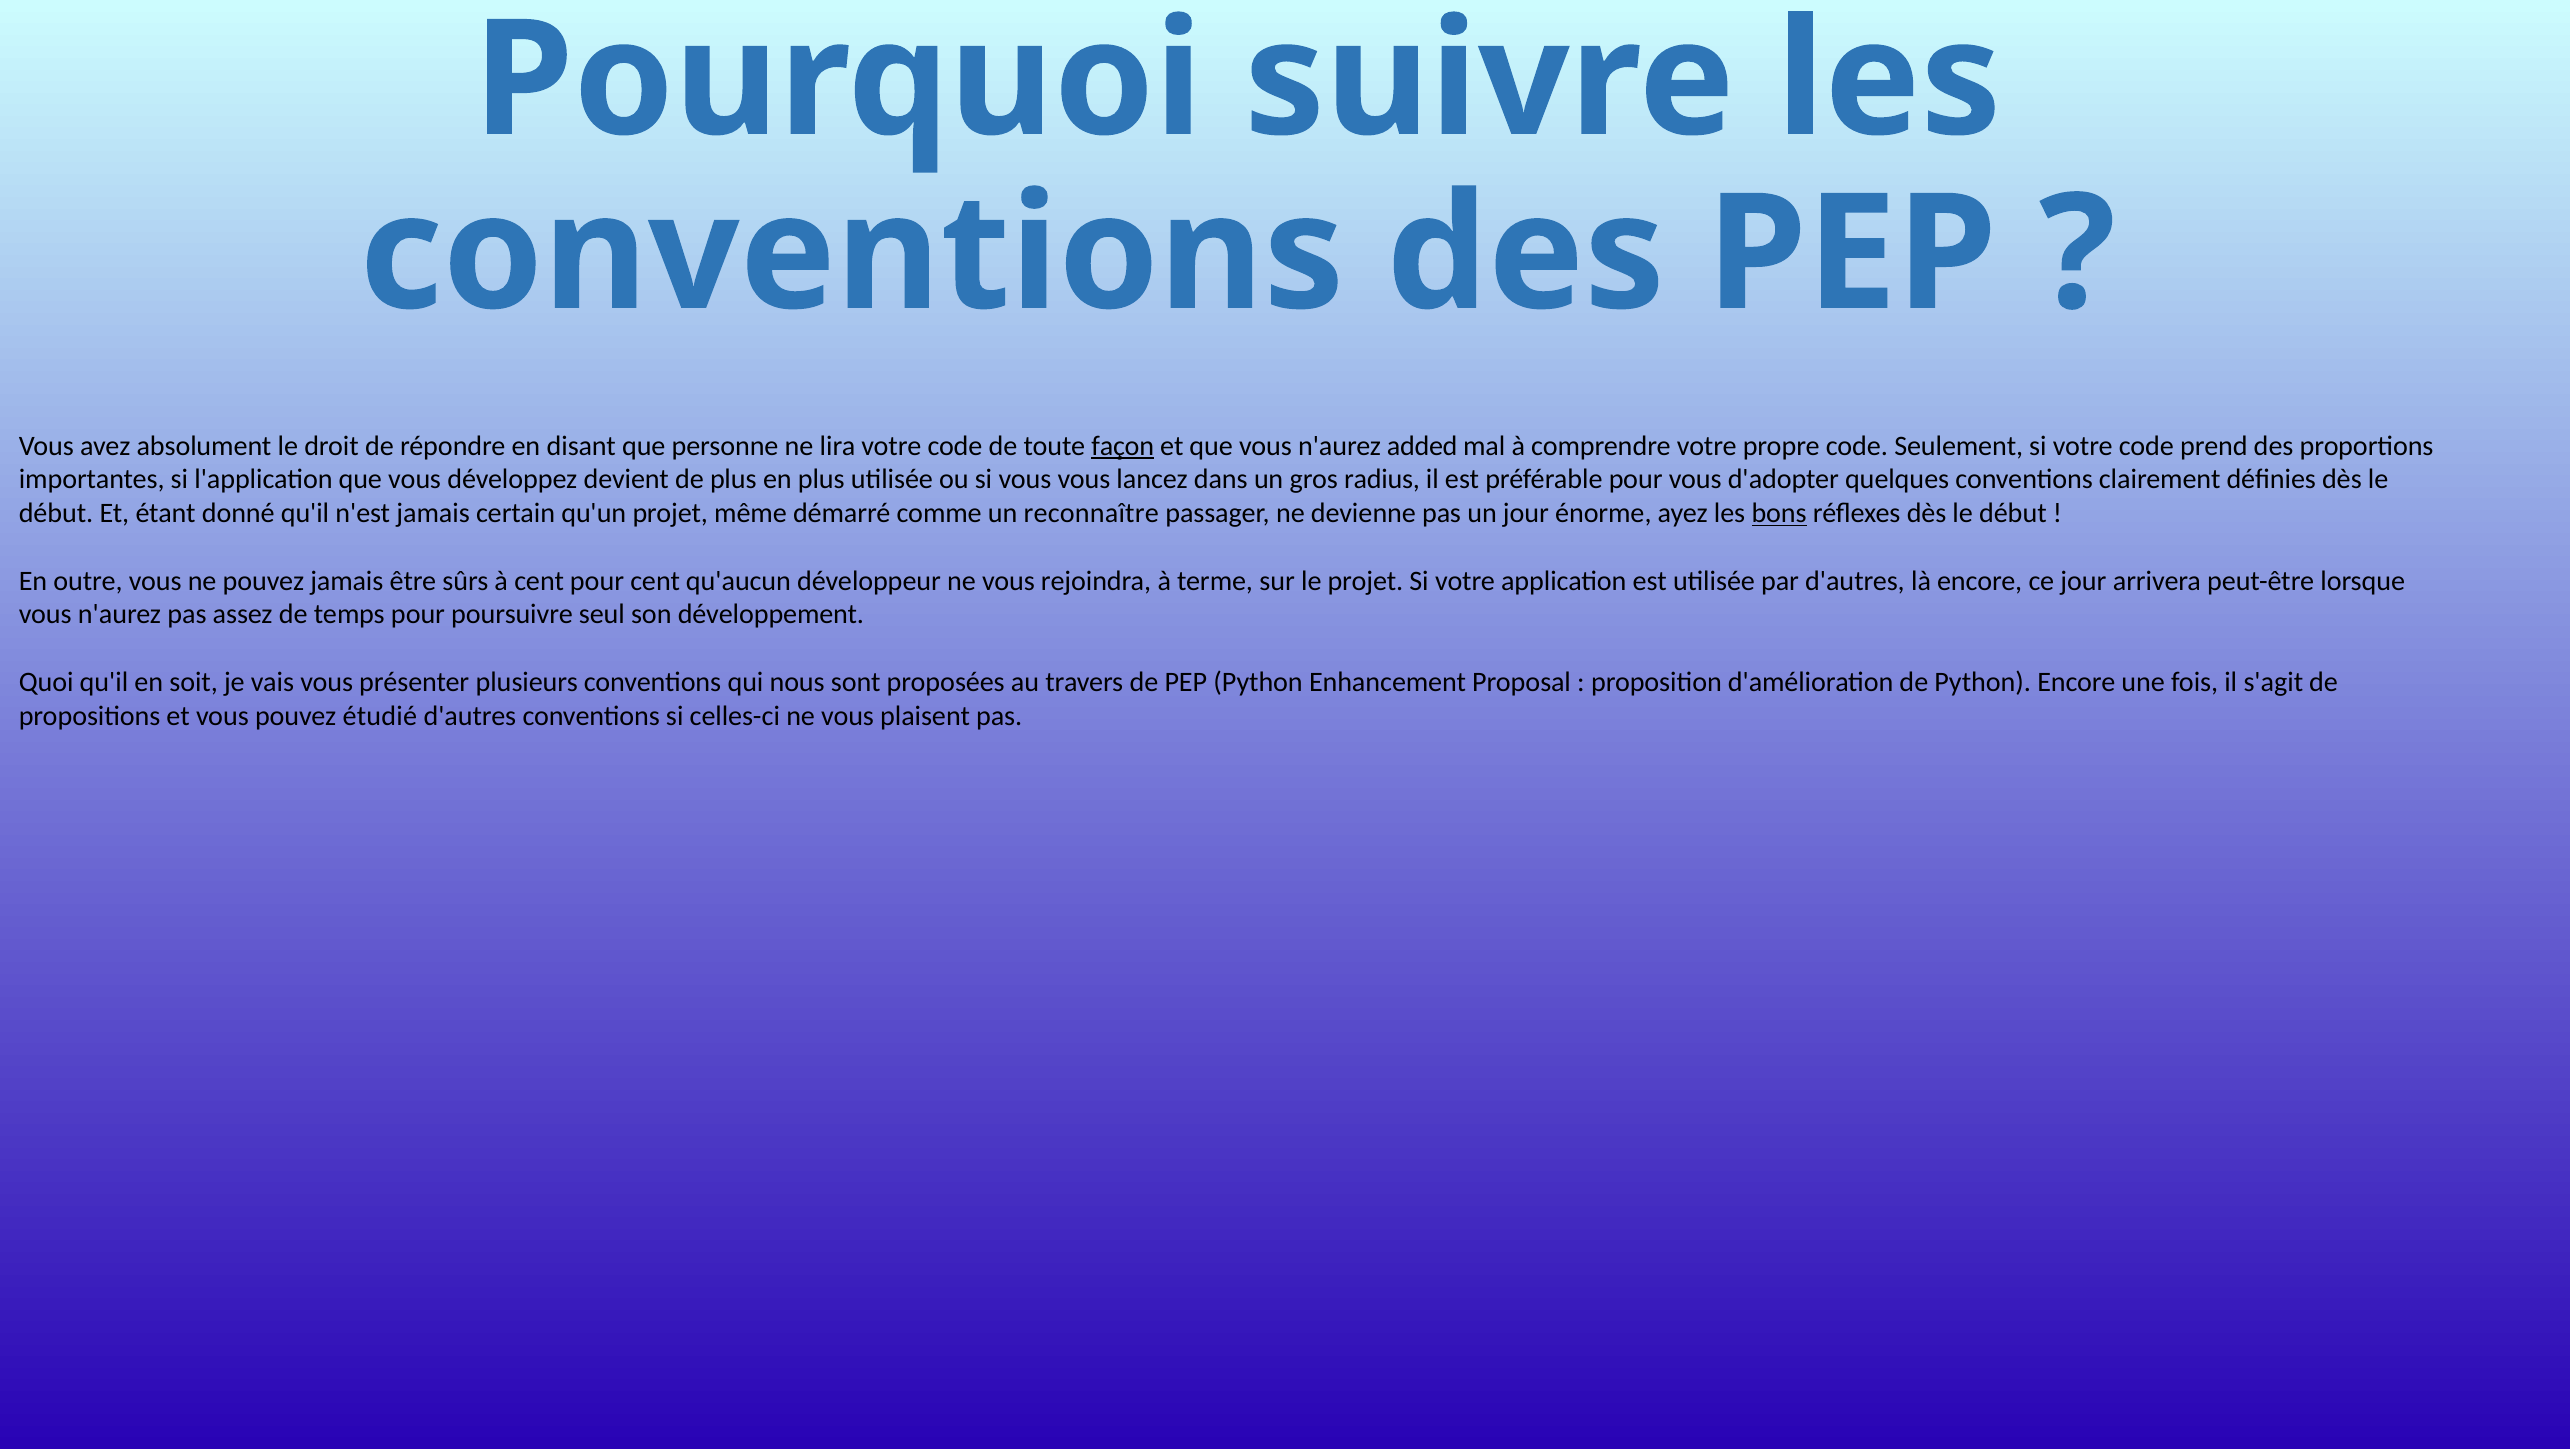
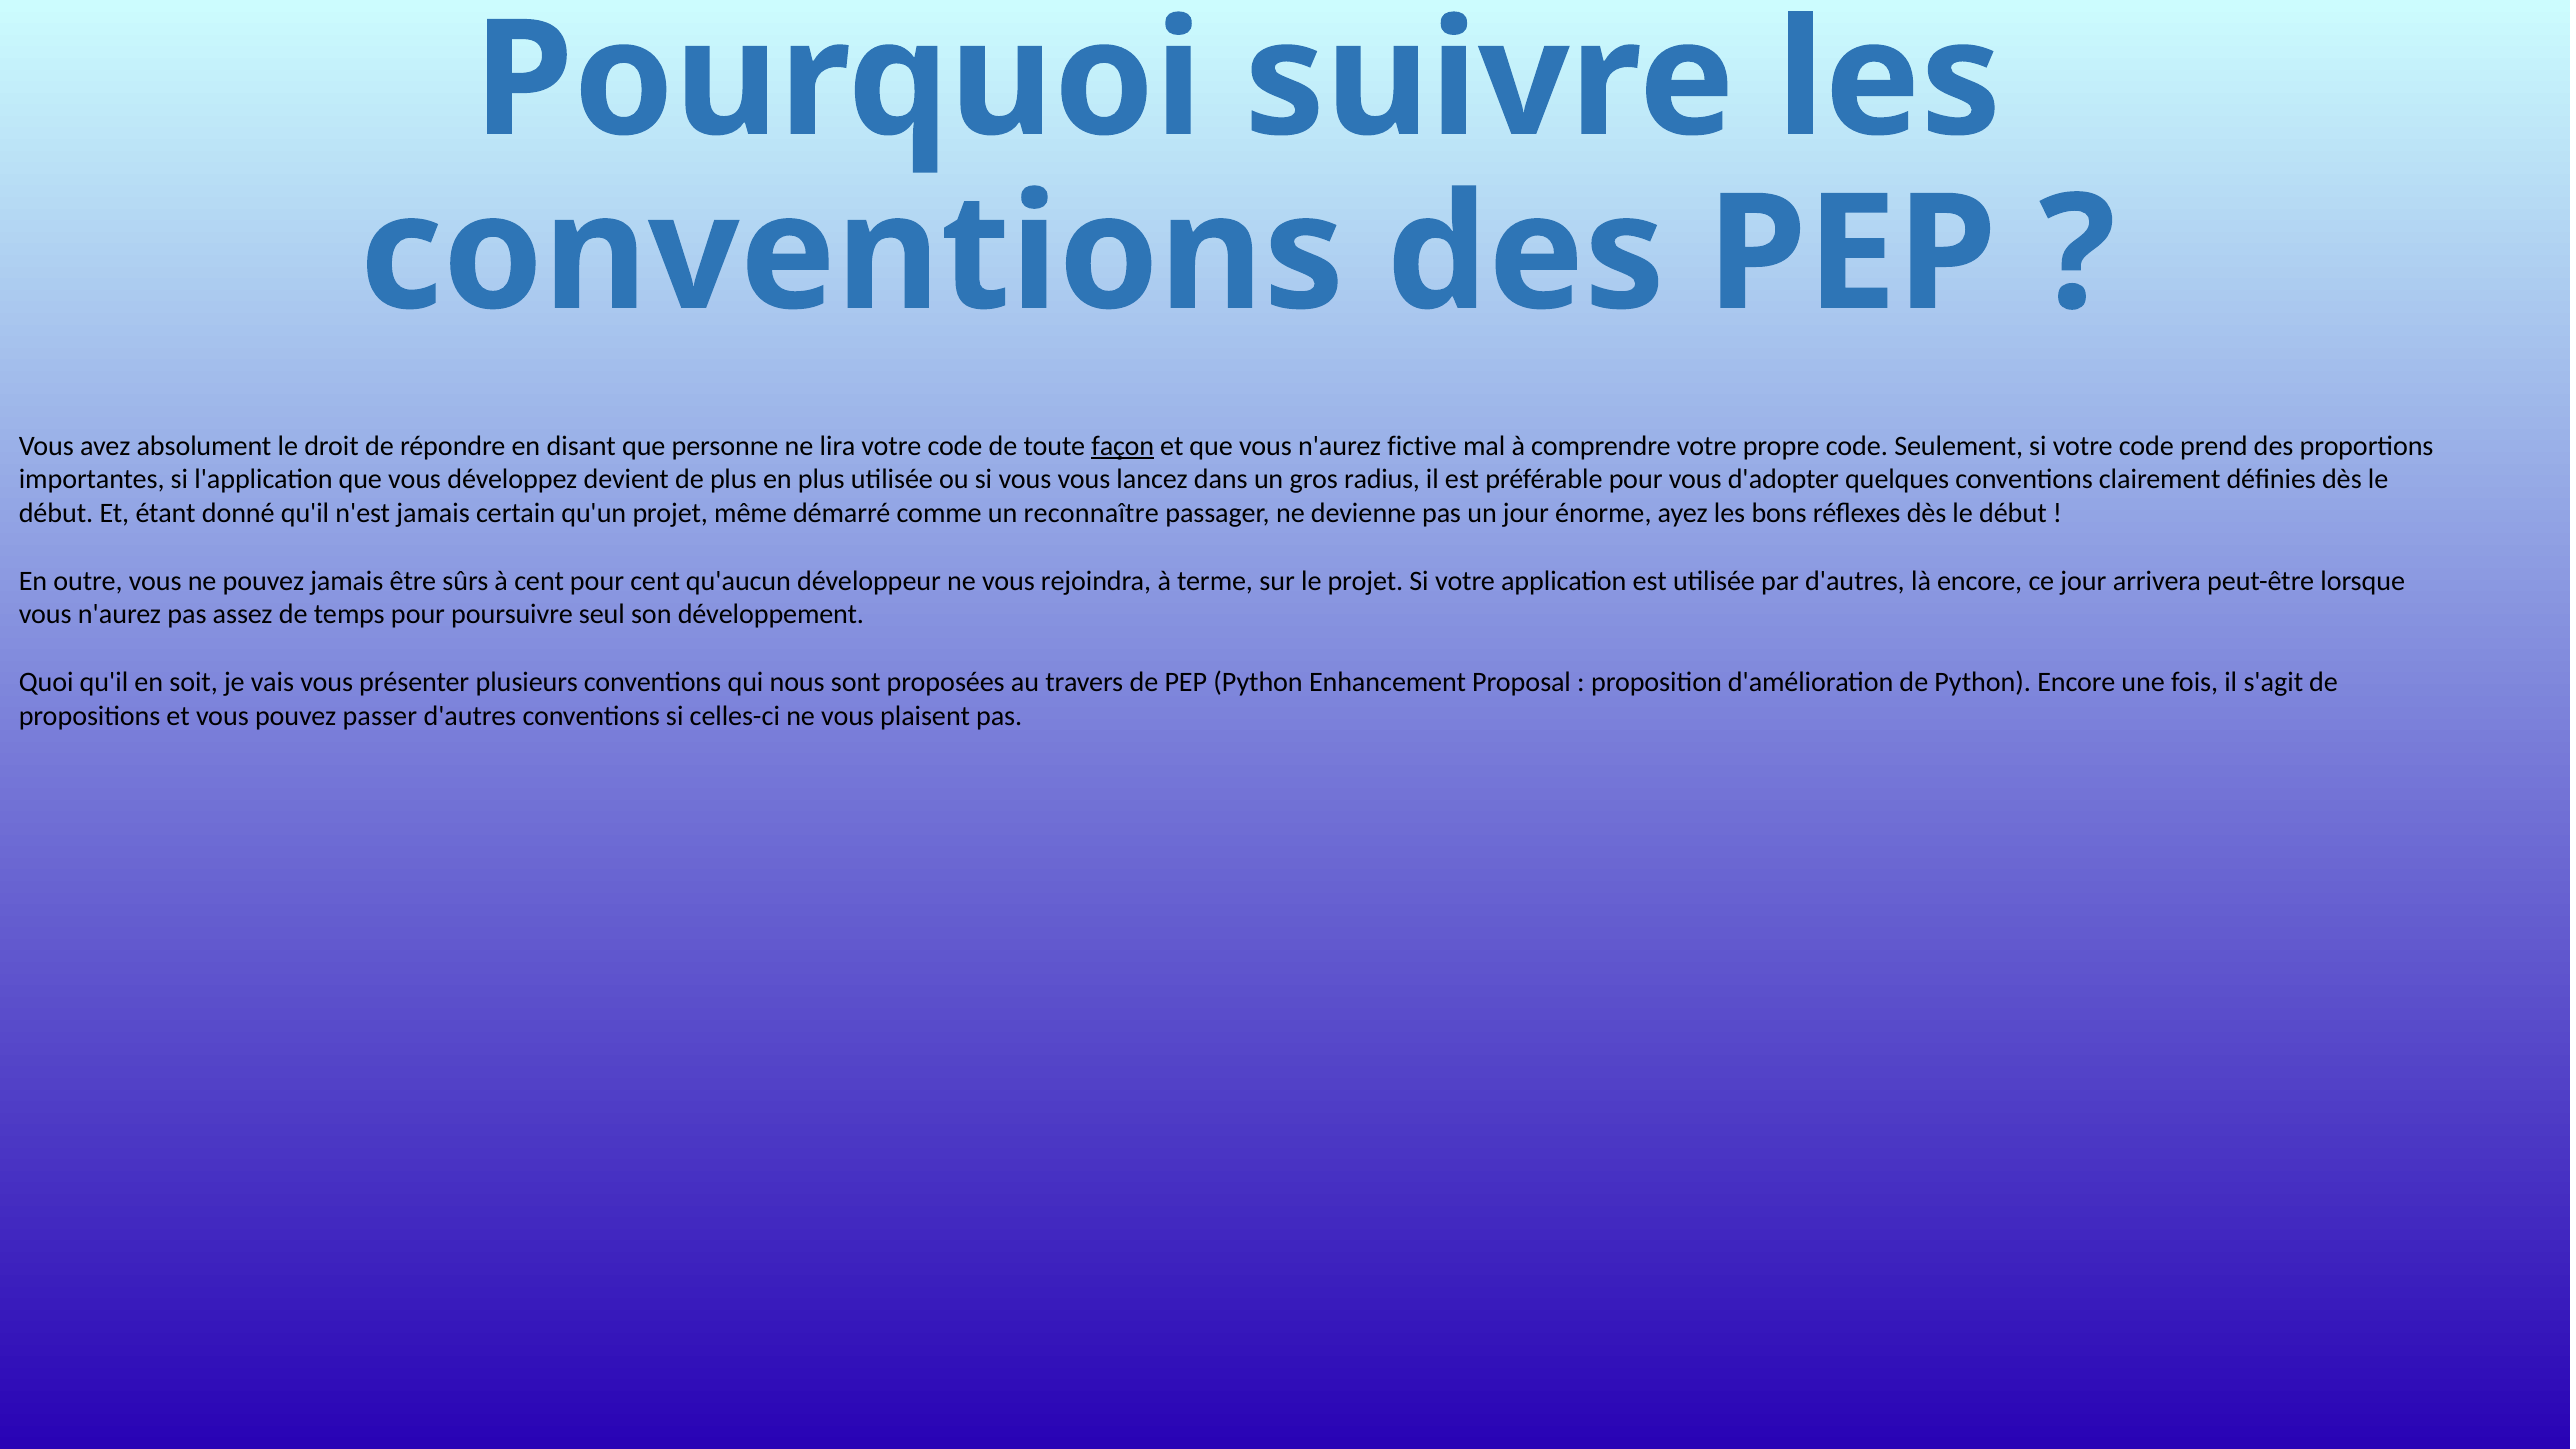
added: added -> fictive (1422, 446)
bons underline: present -> none (1779, 513)
étudié: étudié -> passer (380, 716)
